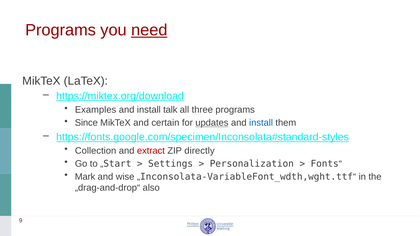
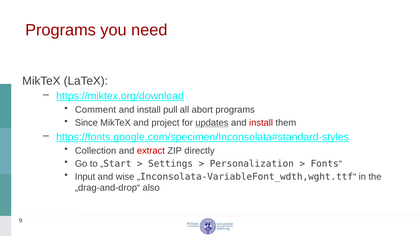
need underline: present -> none (149, 30)
Examples: Examples -> Comment (96, 110)
talk: talk -> pull (170, 110)
three: three -> abort (202, 110)
certain: certain -> project (165, 123)
install colour: blue -> red (261, 123)
Mark: Mark -> Input (85, 177)
